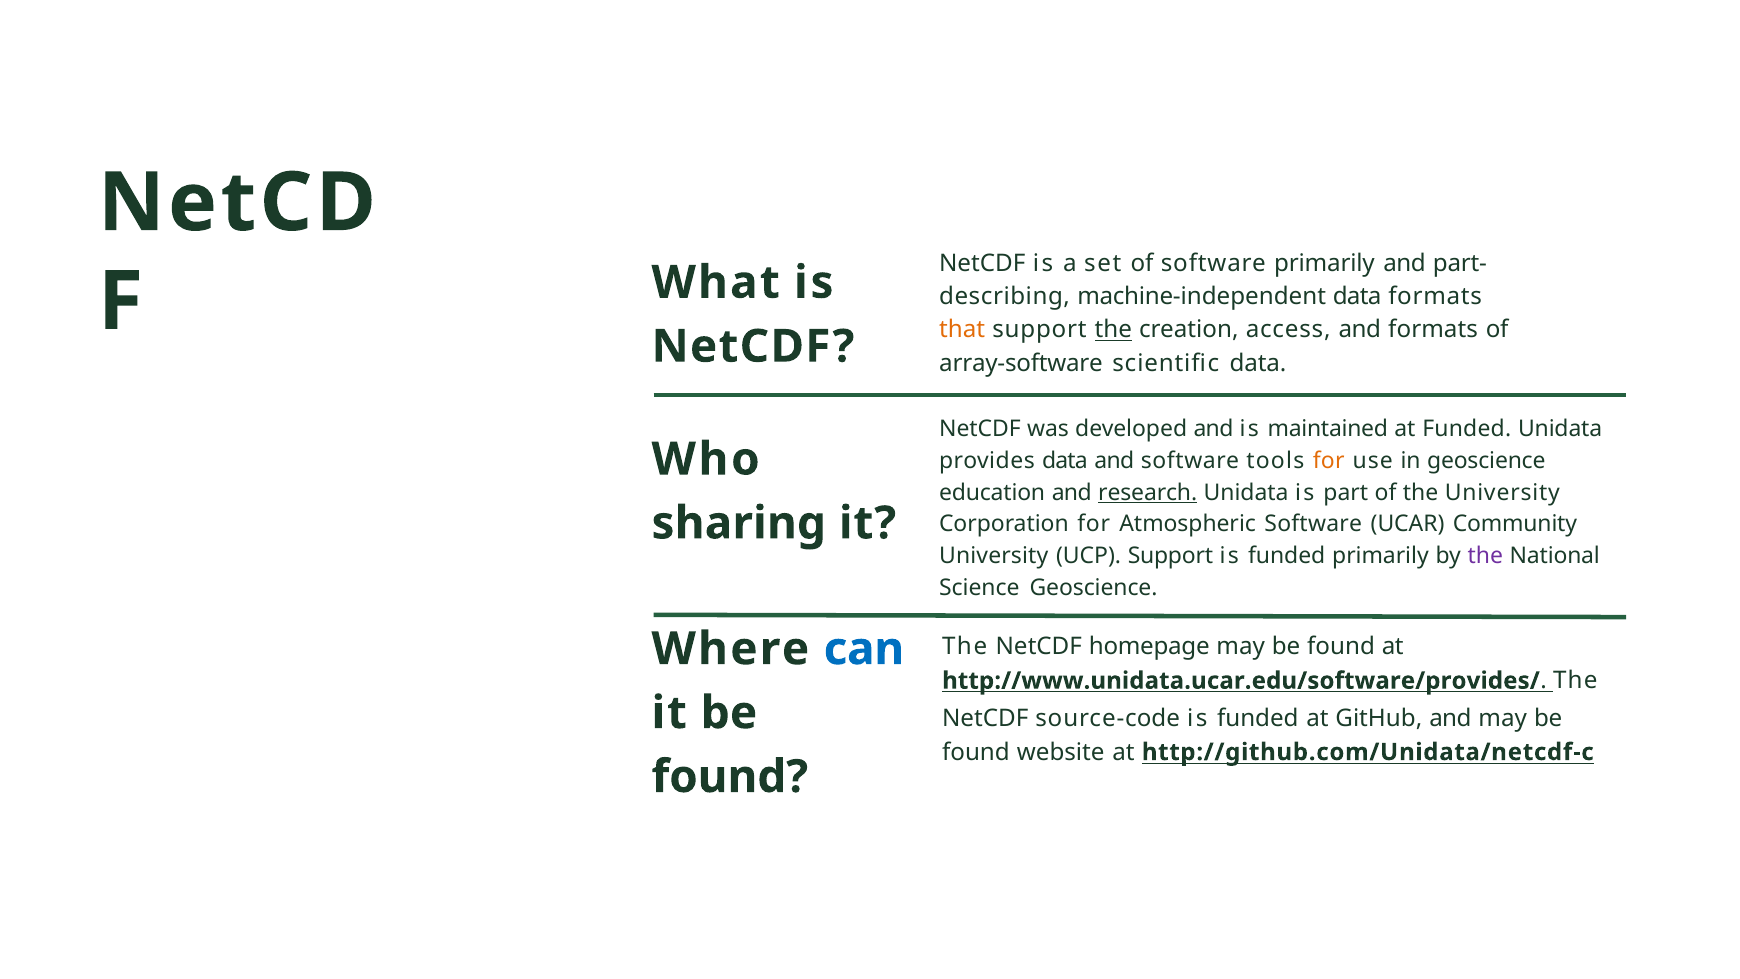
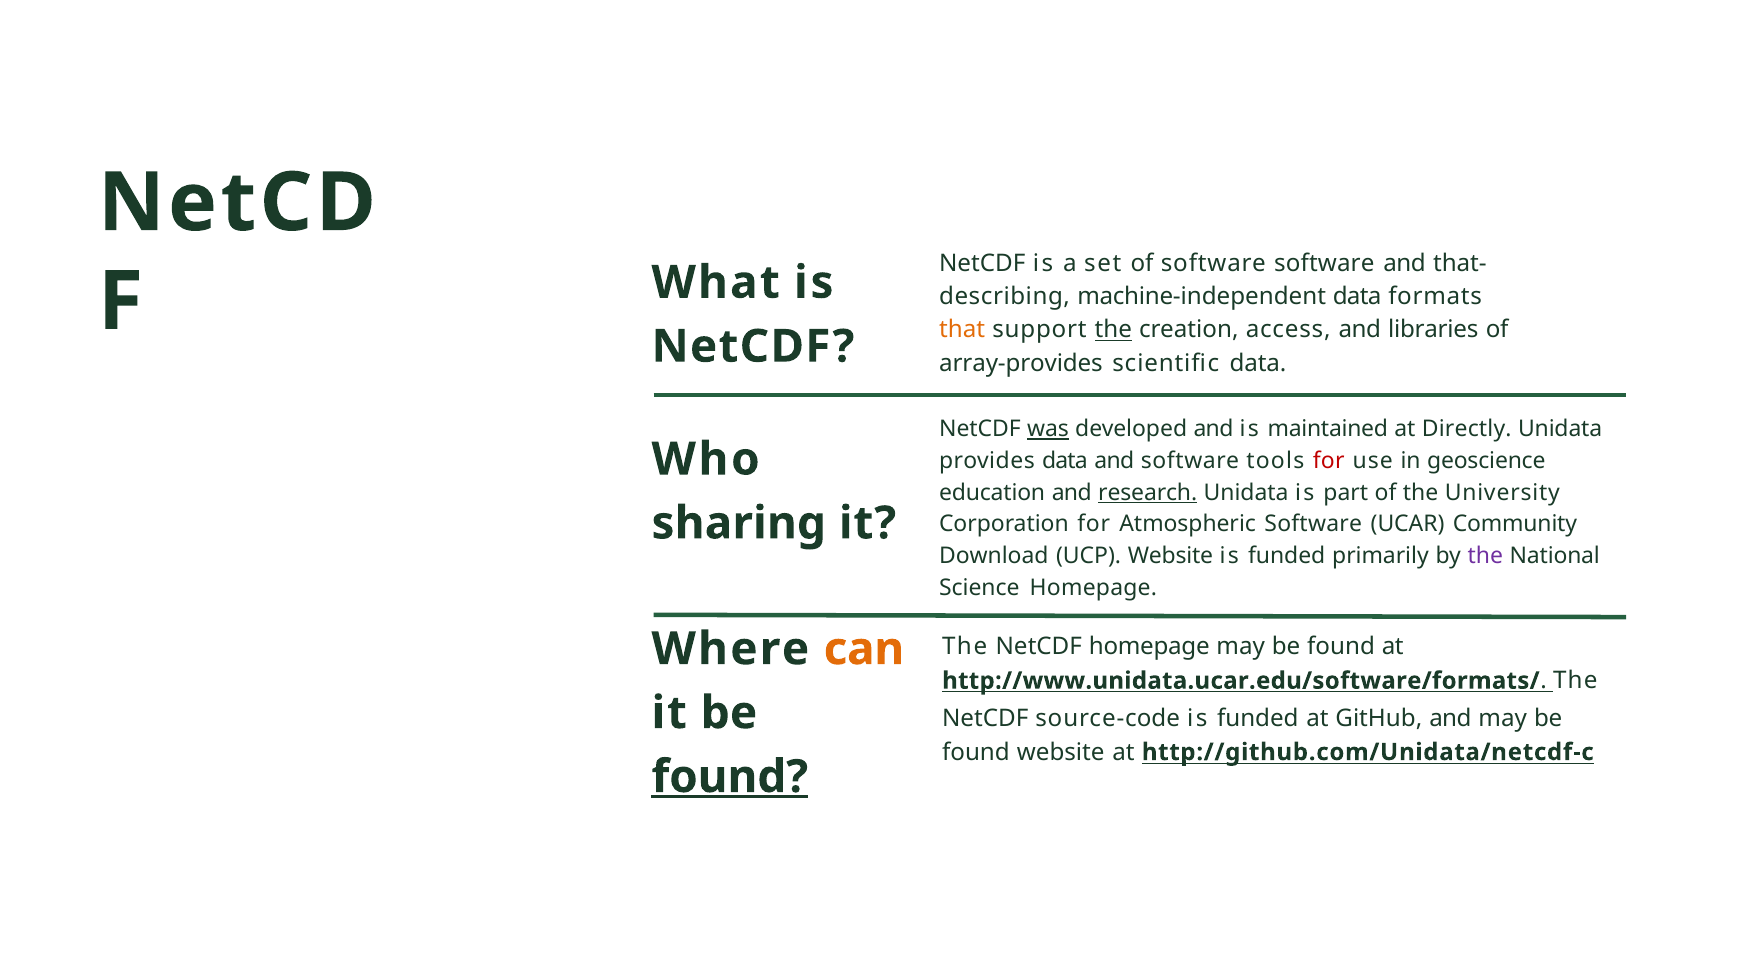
software primarily: primarily -> software (1324, 263)
part-: part- -> that- (1460, 263)
and formats: formats -> libraries (1433, 330)
array-software: array-software -> array-provides (1021, 363)
was underline: none -> present (1048, 429)
at Funded: Funded -> Directly (1467, 429)
for colour: orange -> red (1329, 461)
University: University -> Download (994, 556)
UCP Support: Support -> Website (1170, 556)
Science Geoscience: Geoscience -> Homepage (1093, 587)
can colour: blue -> orange (864, 649)
http://www.unidata.ucar.edu/software/provides/: http://www.unidata.ucar.edu/software/provides/ -> http://www.unidata.ucar.edu/software/formats/ (1241, 681)
found underline: none -> present (730, 777)
